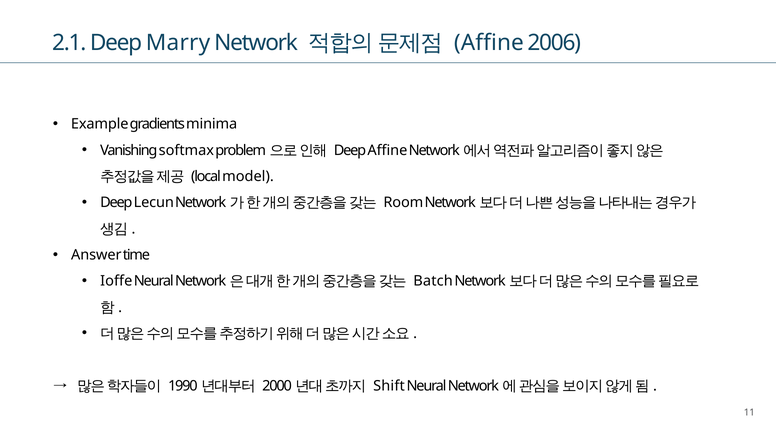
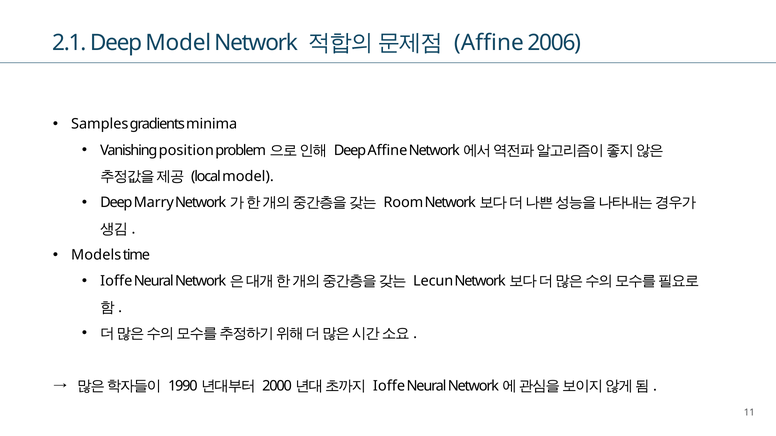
Deep Marry: Marry -> Model (178, 43)
Example: Example -> Samples (100, 124)
softmax: softmax -> position (186, 151)
Lecun: Lecun -> Marry (154, 203)
Answer: Answer -> Models (96, 255)
Batch: Batch -> Lecun (433, 281)
Shift: Shift -> Ioffe (389, 386)
